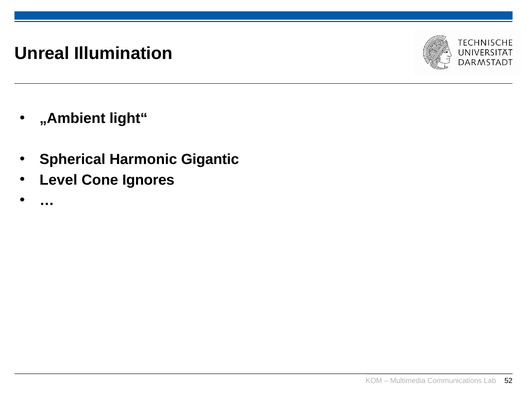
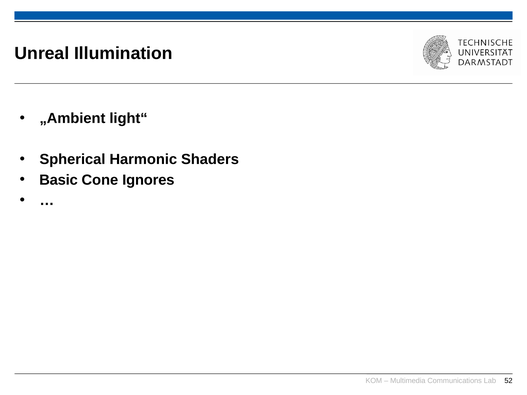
Gigantic: Gigantic -> Shaders (210, 159)
Level: Level -> Basic (59, 180)
